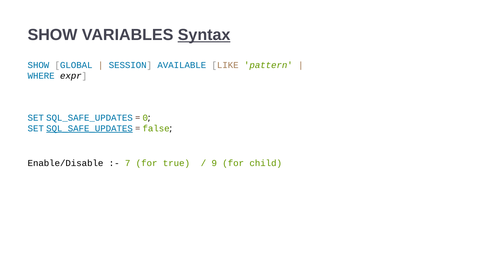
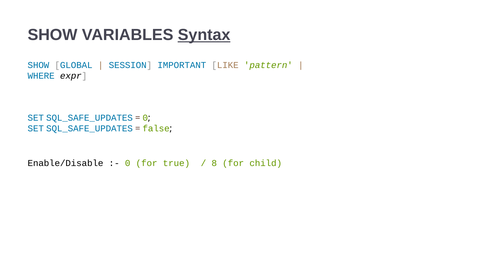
AVAILABLE: AVAILABLE -> IMPORTANT (182, 65)
SQL_SAFE_UPDATES underline: present -> none (89, 128)
7: 7 -> 0 (128, 163)
9: 9 -> 8 (214, 163)
